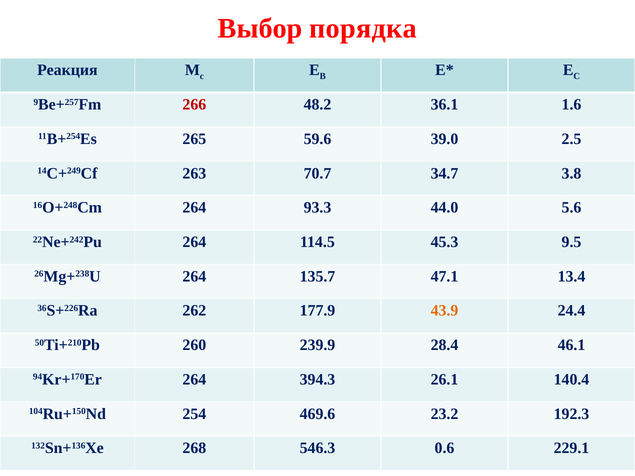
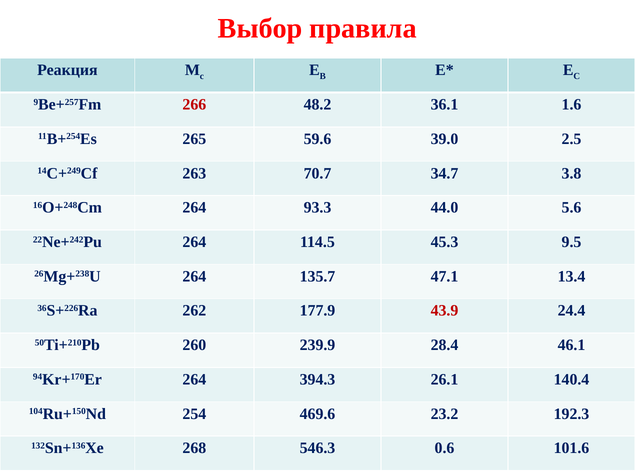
порядка: порядка -> правила (363, 28)
43.9 colour: orange -> red (444, 311)
229.1: 229.1 -> 101.6 (571, 448)
